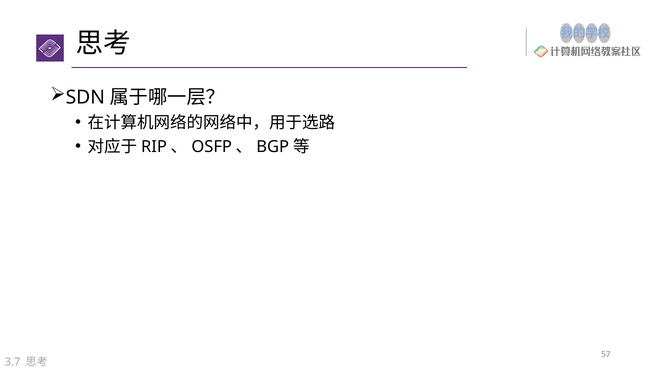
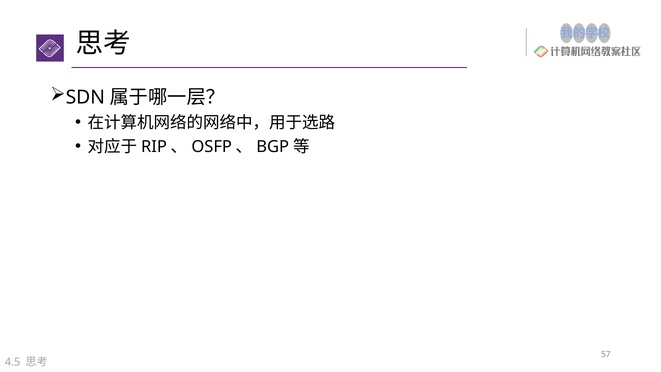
3.7: 3.7 -> 4.5 (13, 362)
